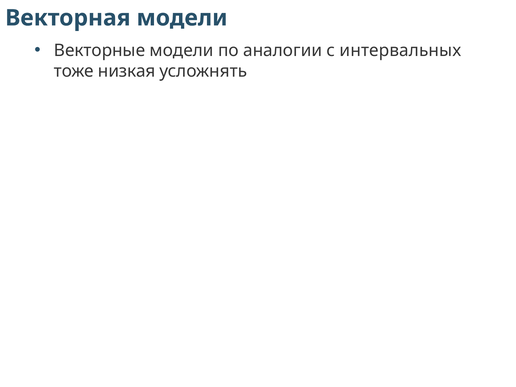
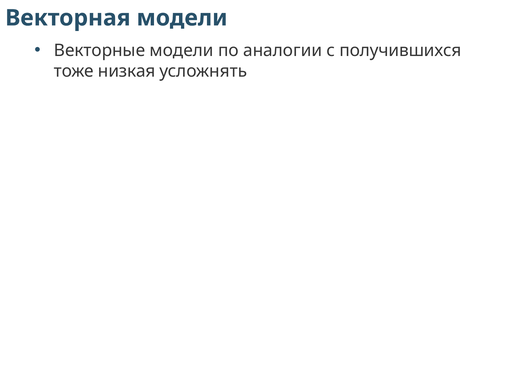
интервальных: интервальных -> получившихся (401, 51)
